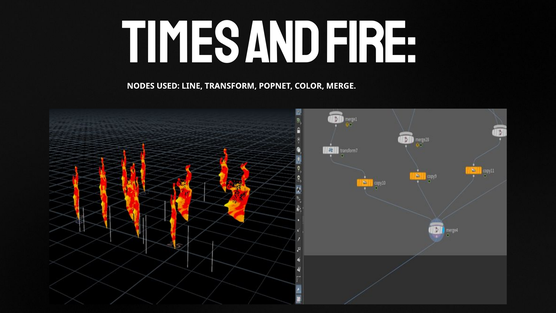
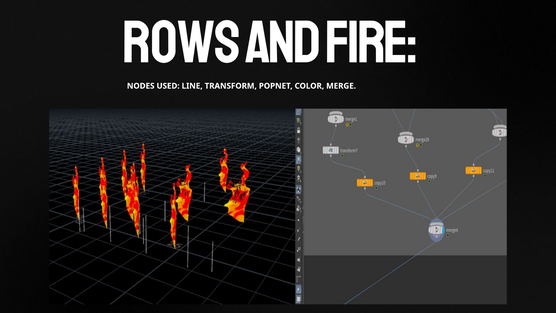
TIMES: TIMES -> ROWS (181, 43)
